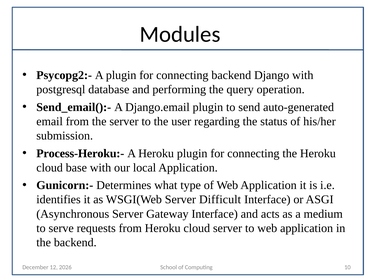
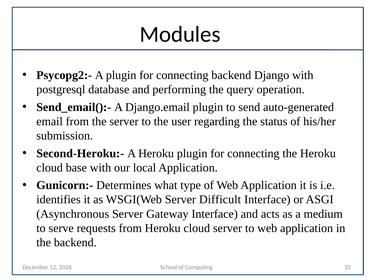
Process-Heroku:-: Process-Heroku:- -> Second-Heroku:- (80, 153)
